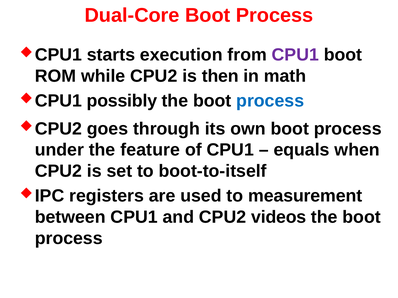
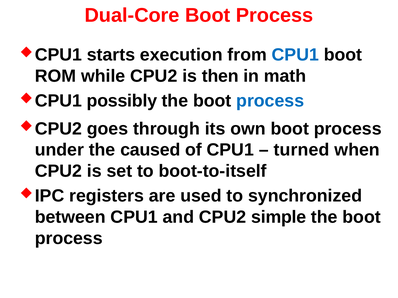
CPU1 colour: purple -> blue (295, 55)
feature: feature -> caused (150, 150)
equals: equals -> turned (301, 150)
measurement: measurement -> synchronized (305, 196)
videos: videos -> simple (279, 217)
